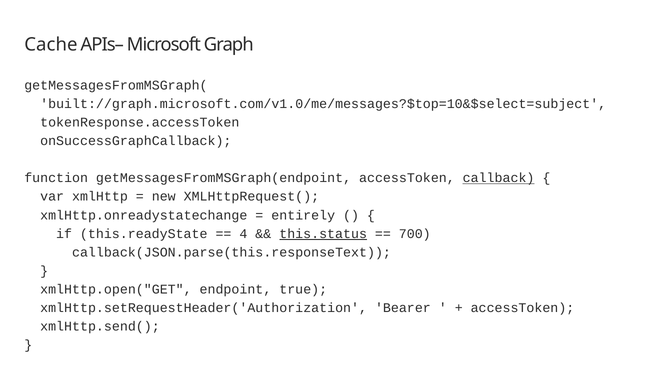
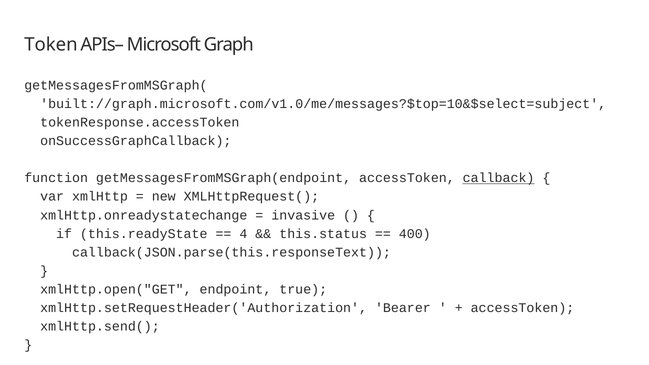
Cache: Cache -> Token (51, 44)
entirely: entirely -> invasive (303, 215)
this.status underline: present -> none (323, 234)
700: 700 -> 400 (415, 234)
